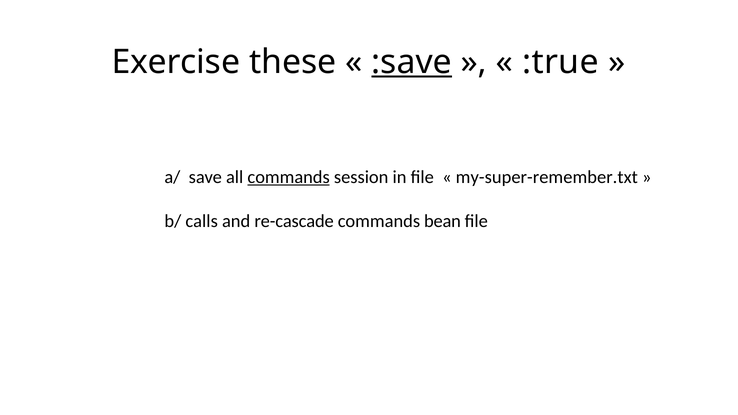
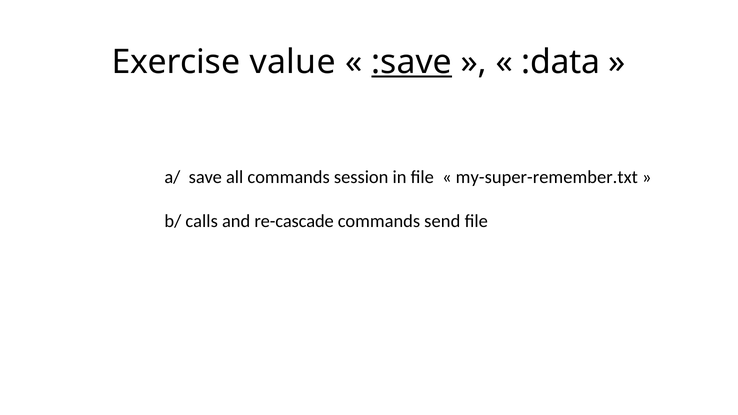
these: these -> value (293, 62)
:true: :true -> :data (561, 62)
commands underline: present -> none (289, 177)
bean: bean -> send (442, 221)
